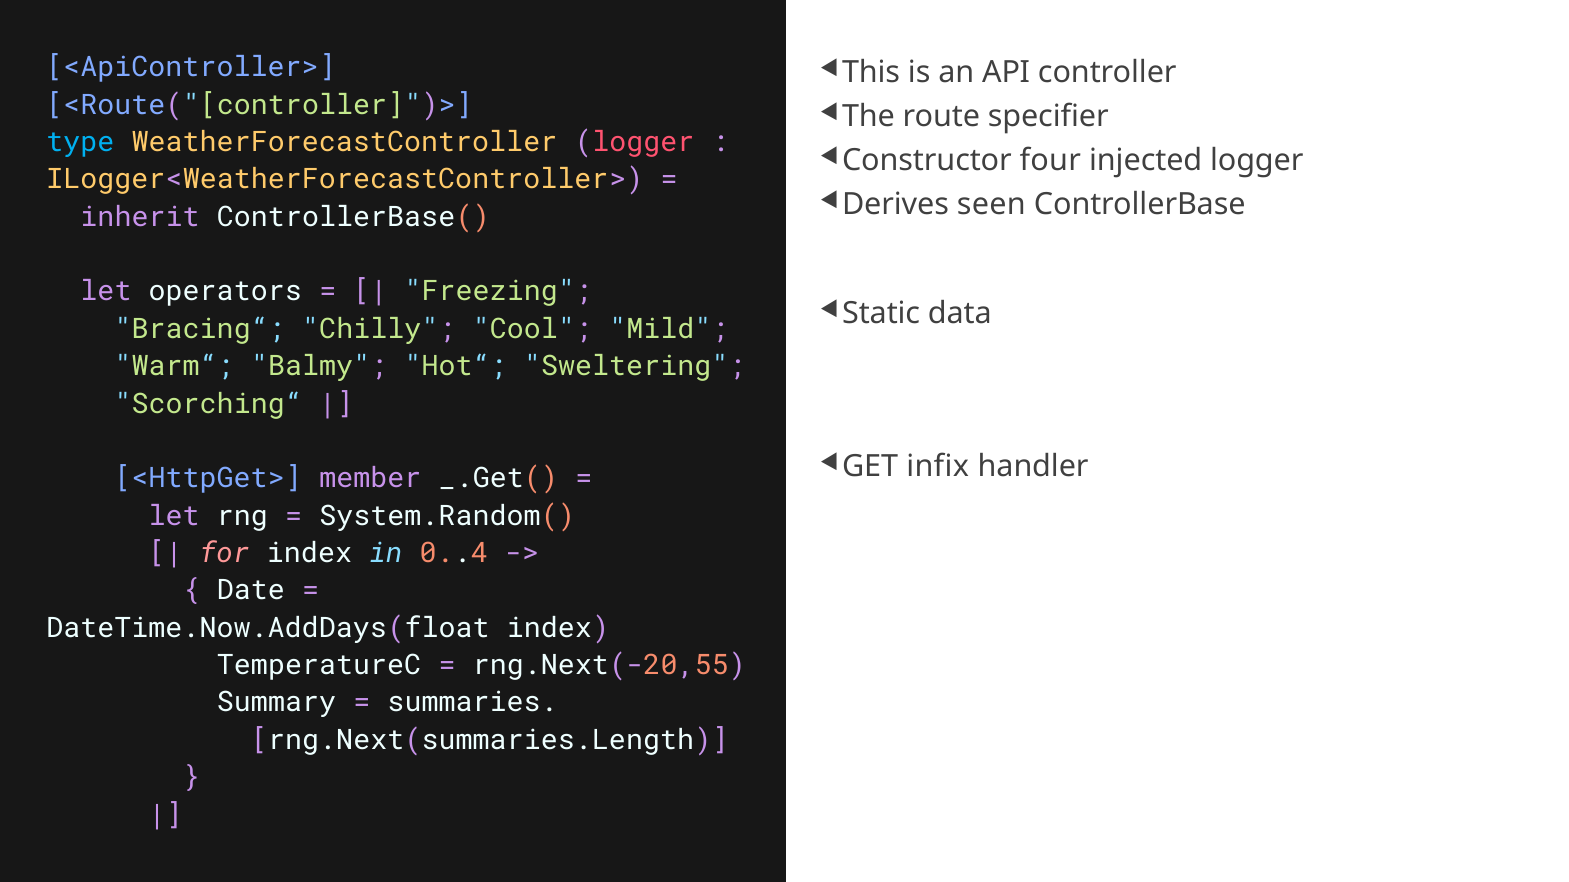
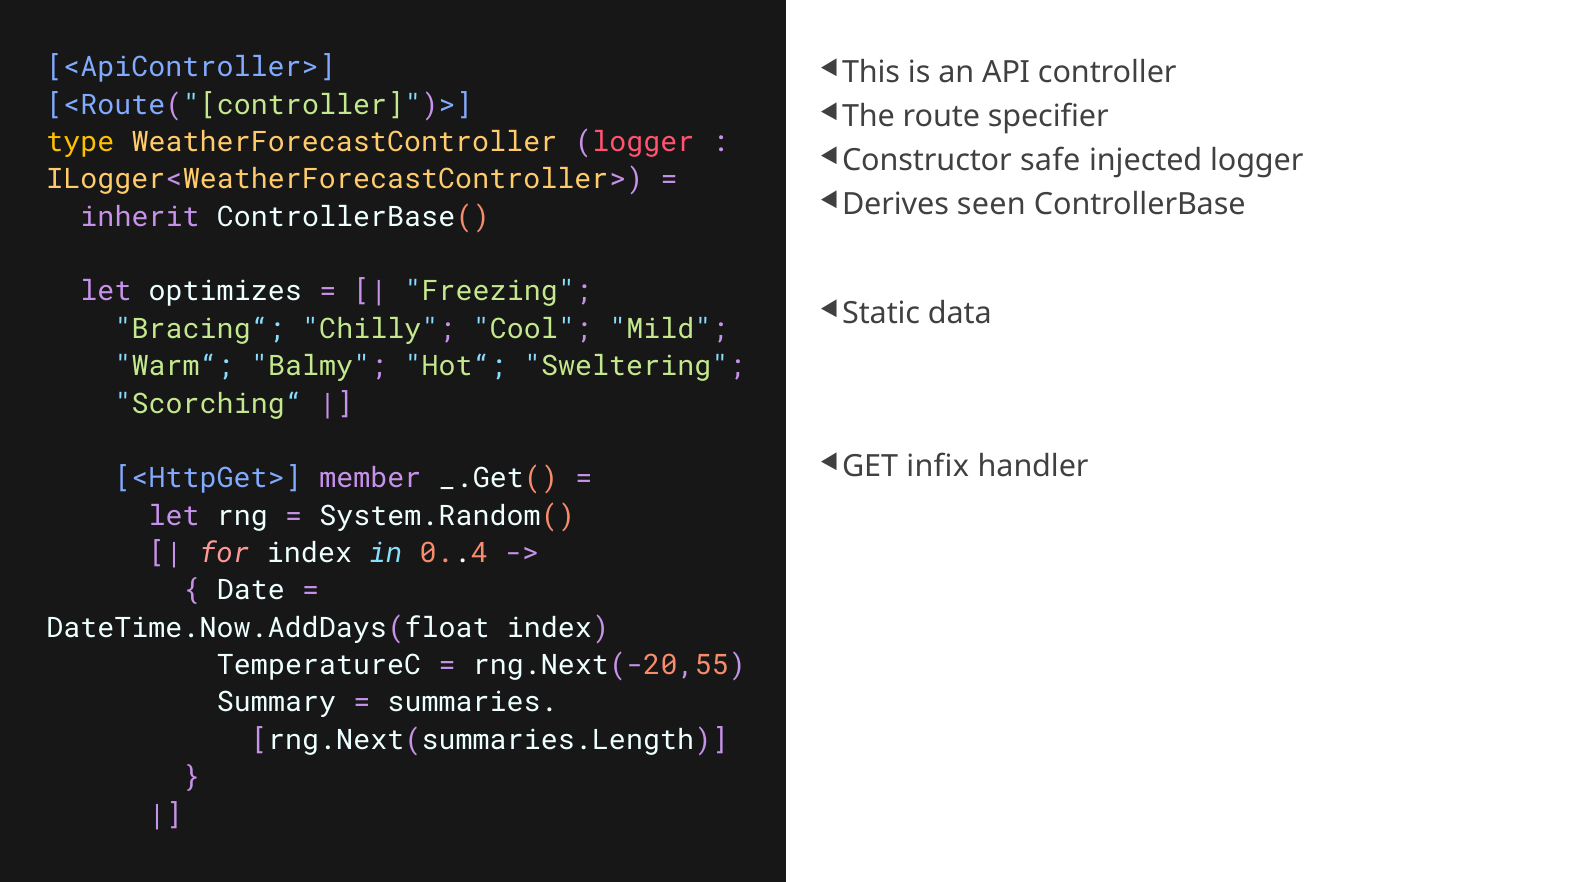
type colour: light blue -> yellow (80, 142)
four: four -> safe (1050, 161)
operators: operators -> optimizes (225, 292)
